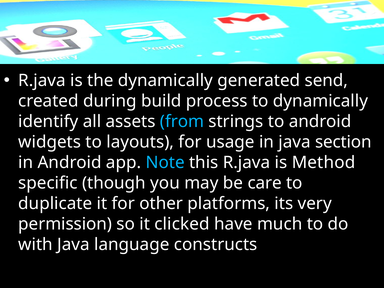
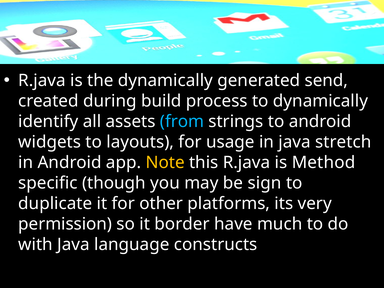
section: section -> stretch (343, 142)
Note colour: light blue -> yellow (165, 162)
care: care -> sign (265, 183)
clicked: clicked -> border (182, 224)
